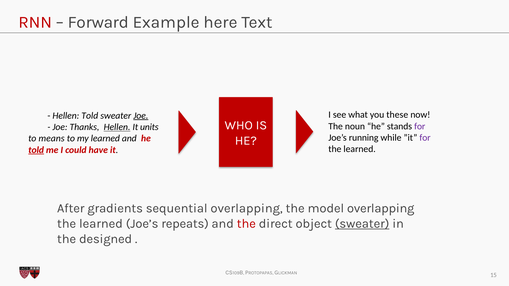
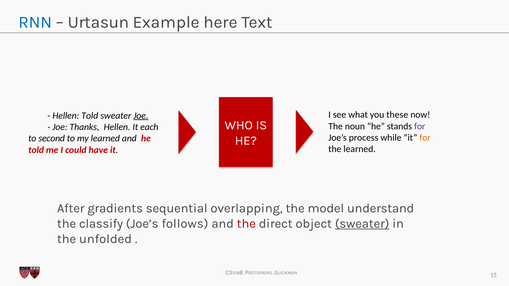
RNN colour: red -> blue (35, 22)
Forward: Forward -> Urtasun (98, 22)
Hellen underline: present -> none (117, 127)
units: units -> each (149, 127)
running: running -> process (364, 138)
for colour: purple -> orange (425, 138)
means: means -> second (52, 139)
told underline: present -> none (36, 150)
model overlapping: overlapping -> understand (381, 209)
learned: learned -> classify (101, 224)
repeats: repeats -> follows (185, 224)
designed: designed -> unfolded (106, 239)
